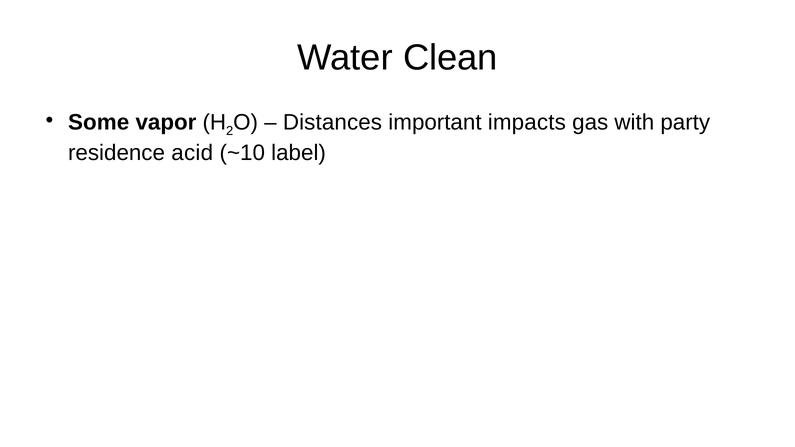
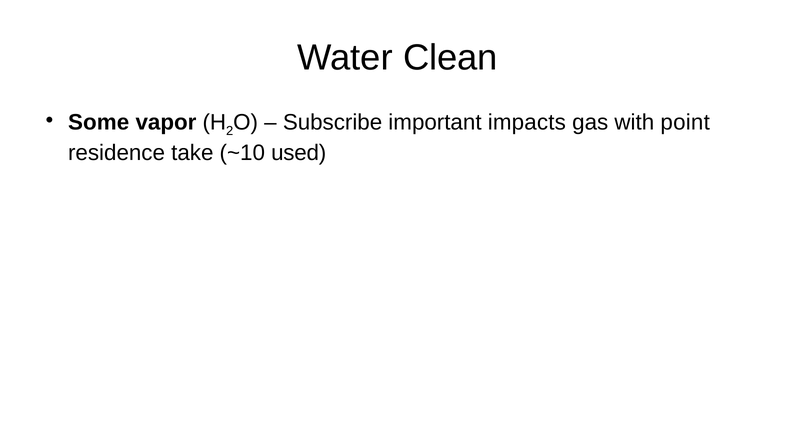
Distances: Distances -> Subscribe (333, 122)
party: party -> point (685, 122)
acid: acid -> take (192, 153)
label: label -> used (299, 153)
